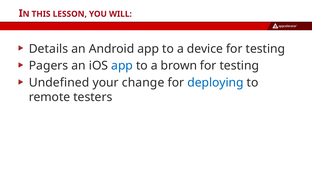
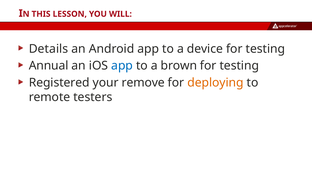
Pagers: Pagers -> Annual (49, 66)
Undefined: Undefined -> Registered (59, 83)
change: change -> remove (143, 83)
deploying colour: blue -> orange (215, 83)
